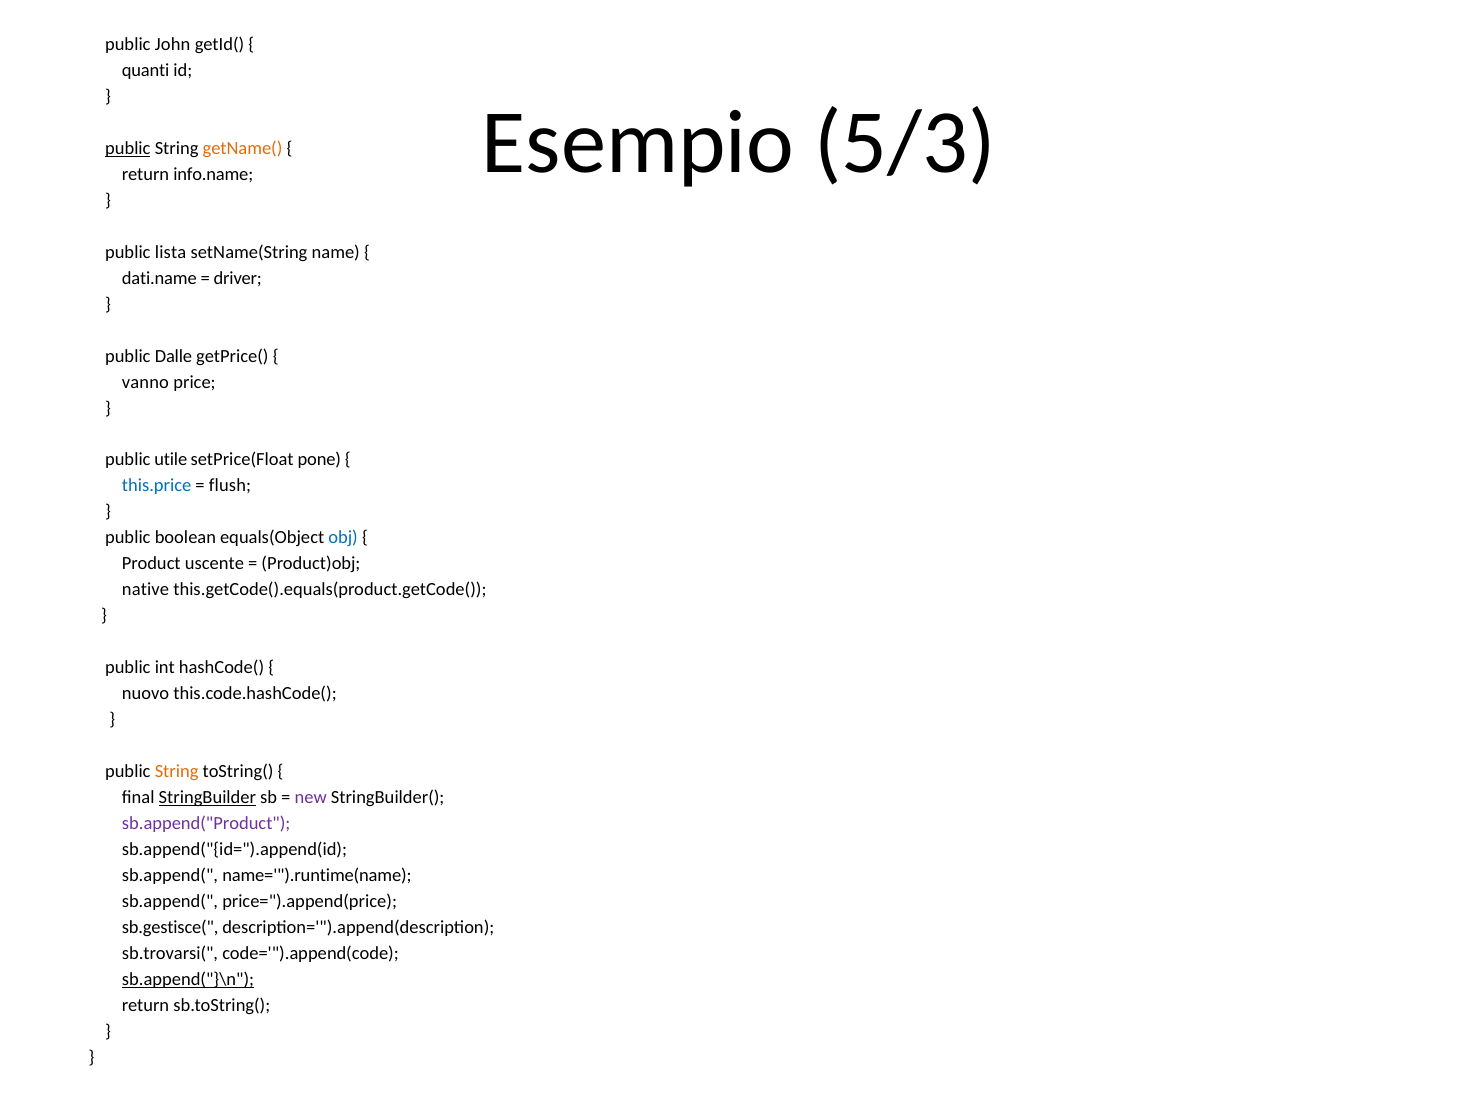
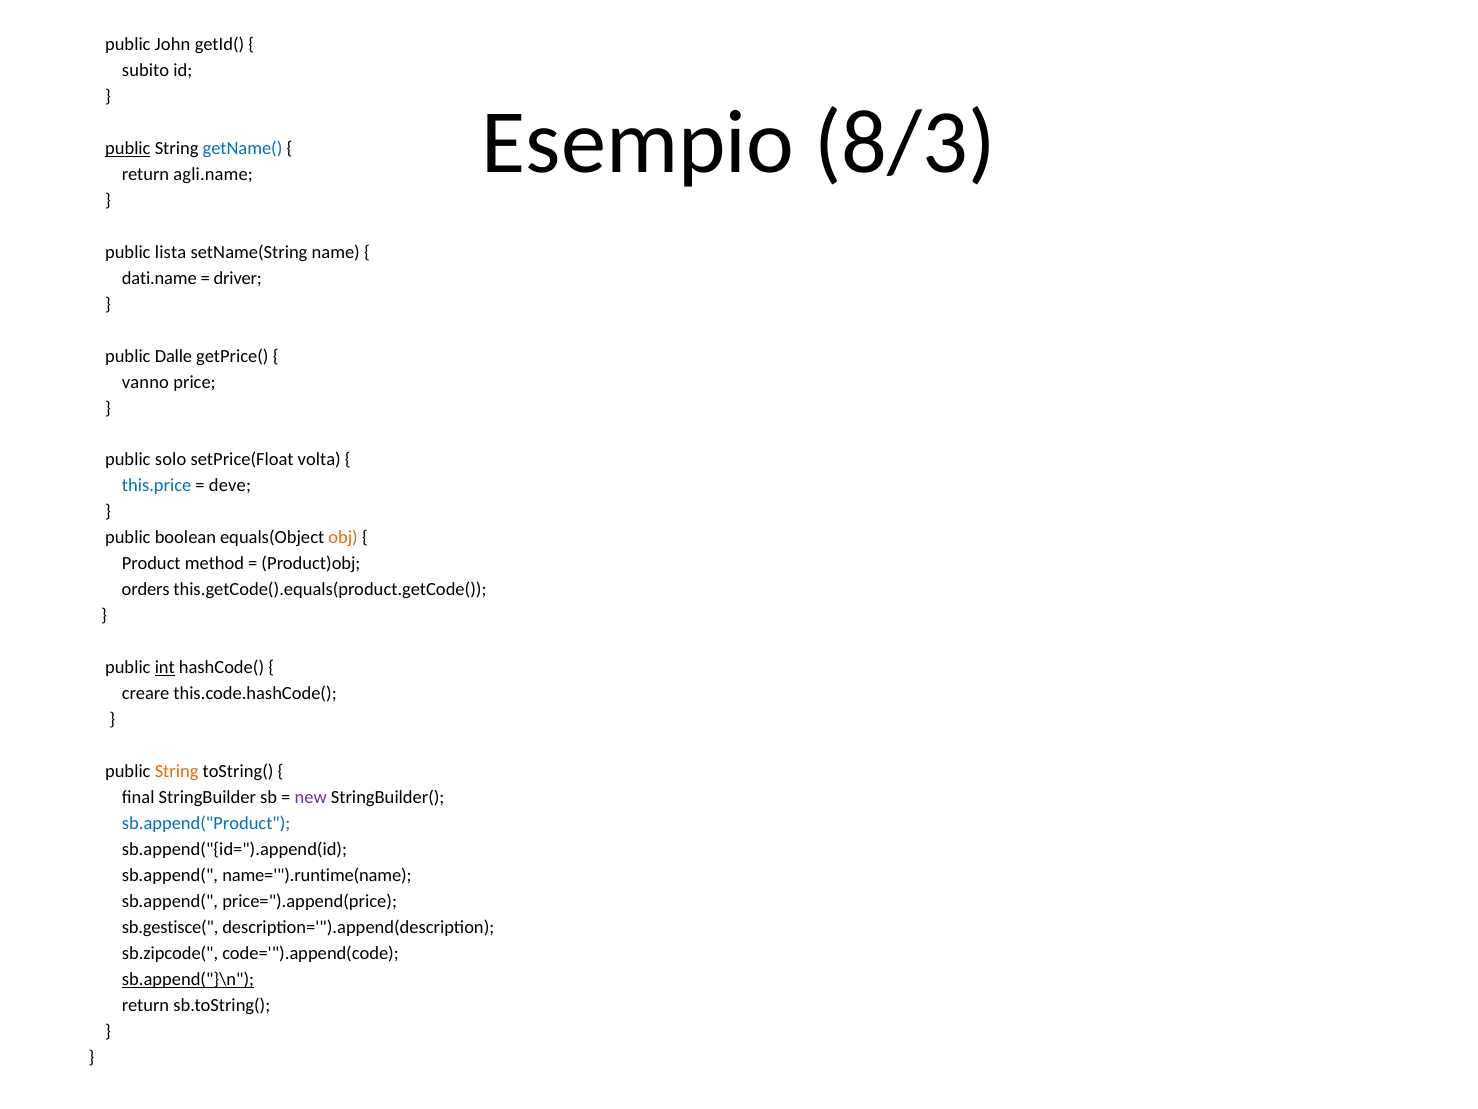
quanti: quanti -> subito (146, 70)
5/3: 5/3 -> 8/3 (905, 143)
getName( colour: orange -> blue (242, 148)
info.name: info.name -> agli.name (213, 174)
utile: utile -> solo (171, 460)
pone: pone -> volta (319, 460)
flush: flush -> deve (230, 486)
obj colour: blue -> orange (343, 537)
uscente: uscente -> method (214, 563)
native: native -> orders (146, 589)
int underline: none -> present (165, 667)
nuovo: nuovo -> creare (146, 693)
StringBuilder underline: present -> none (207, 797)
sb.append("Product colour: purple -> blue (206, 823)
sb.trovarsi(: sb.trovarsi( -> sb.zipcode( (170, 953)
